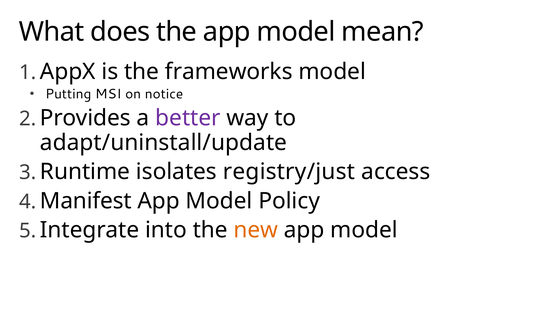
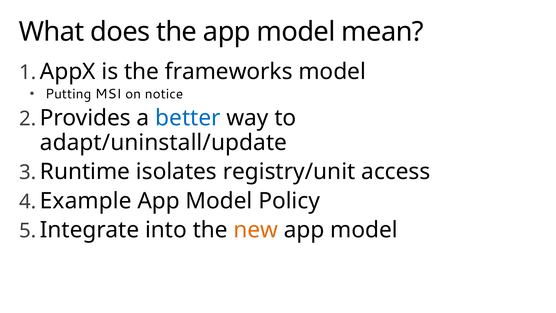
better colour: purple -> blue (188, 118)
registry/just: registry/just -> registry/unit (289, 172)
Manifest: Manifest -> Example (86, 201)
